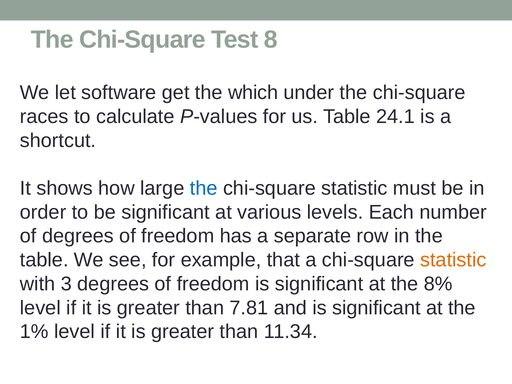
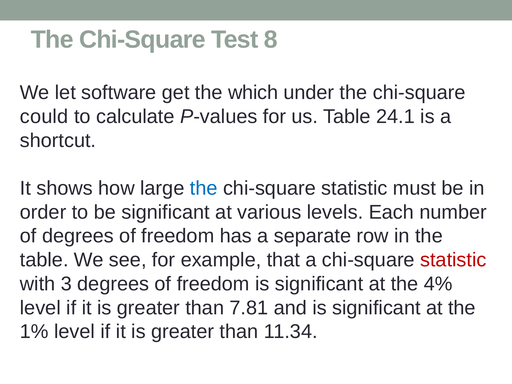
races: races -> could (44, 117)
statistic colour: orange -> red (453, 260)
8%: 8% -> 4% (438, 284)
